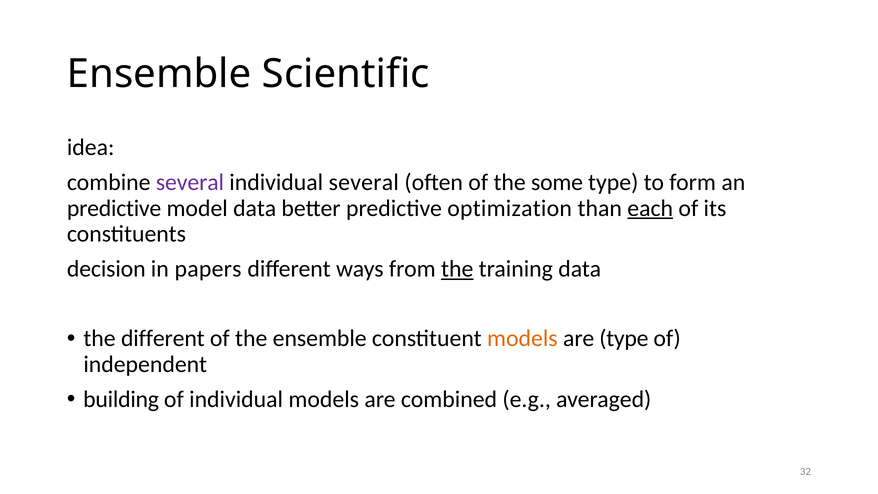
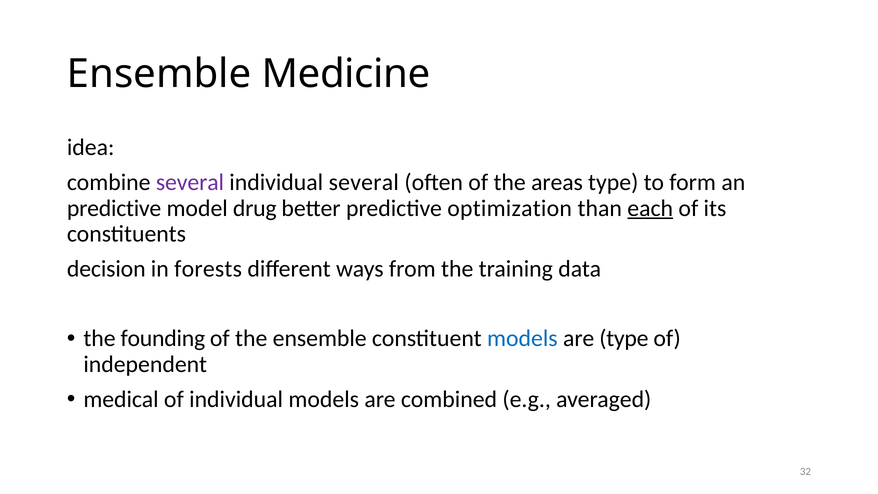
Scientific: Scientific -> Medicine (346, 74)
some: some -> areas (557, 182)
model data: data -> drug (255, 208)
papers: papers -> forests (208, 269)
the underline: present -> none (457, 269)
the different: different -> founding (163, 339)
models colour: orange -> blue (522, 339)
building: building -> medical (121, 399)
